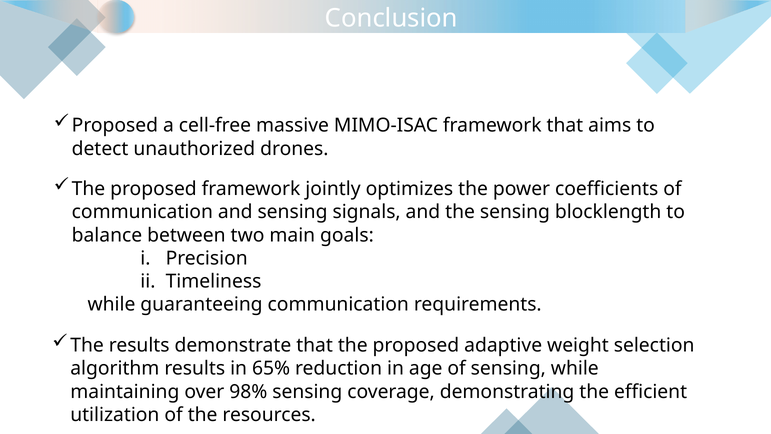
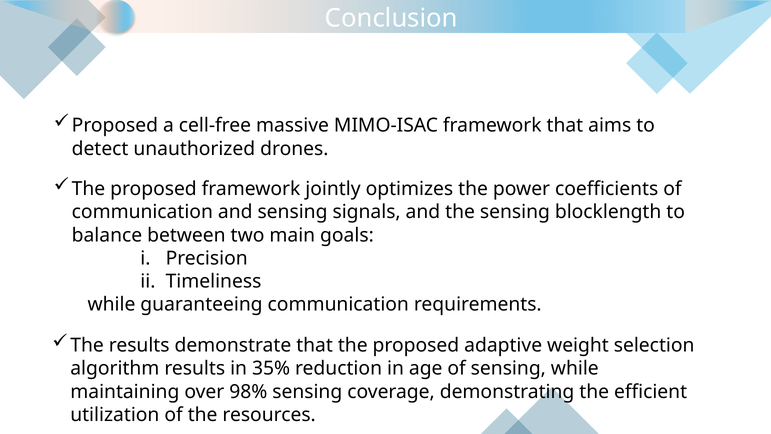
65%: 65% -> 35% (271, 368)
